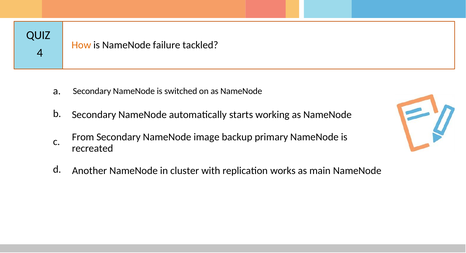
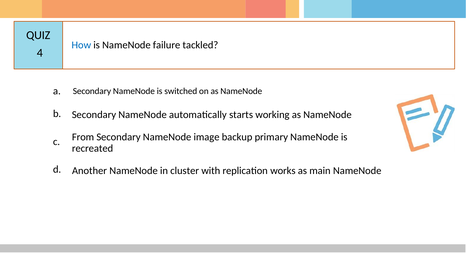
How colour: orange -> blue (81, 45)
